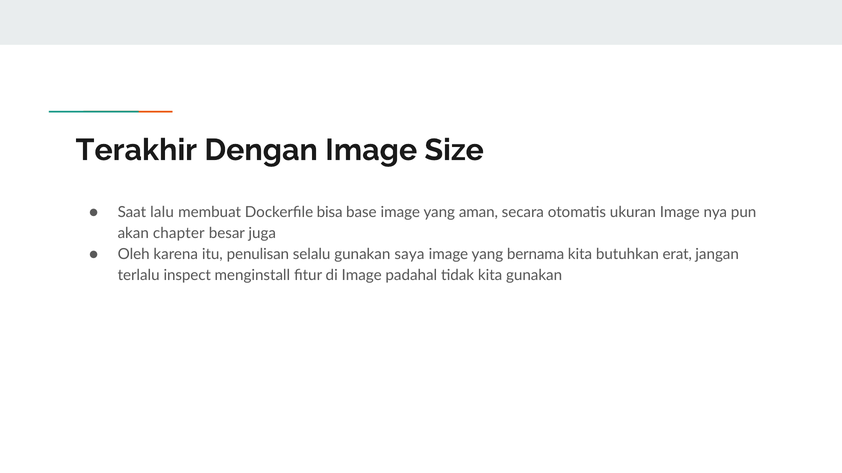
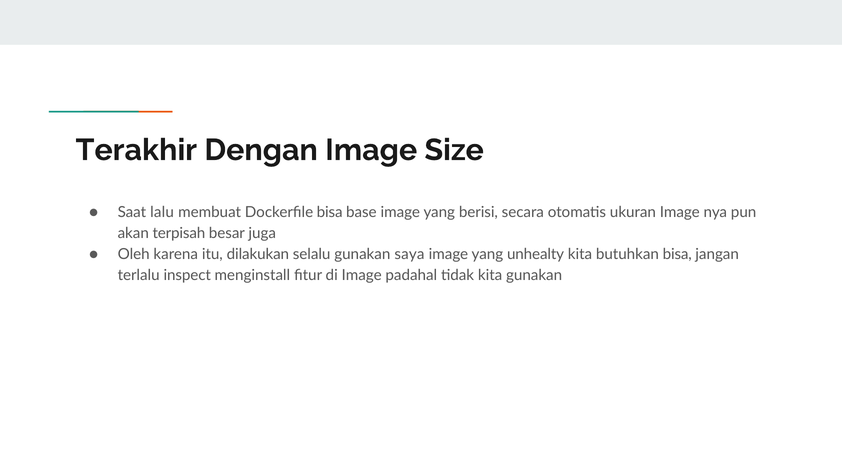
aman: aman -> berisi (478, 213)
chapter: chapter -> terpisah (179, 234)
penulisan: penulisan -> dilakukan (258, 255)
bernama: bernama -> unhealty (536, 255)
butuhkan erat: erat -> bisa (677, 255)
